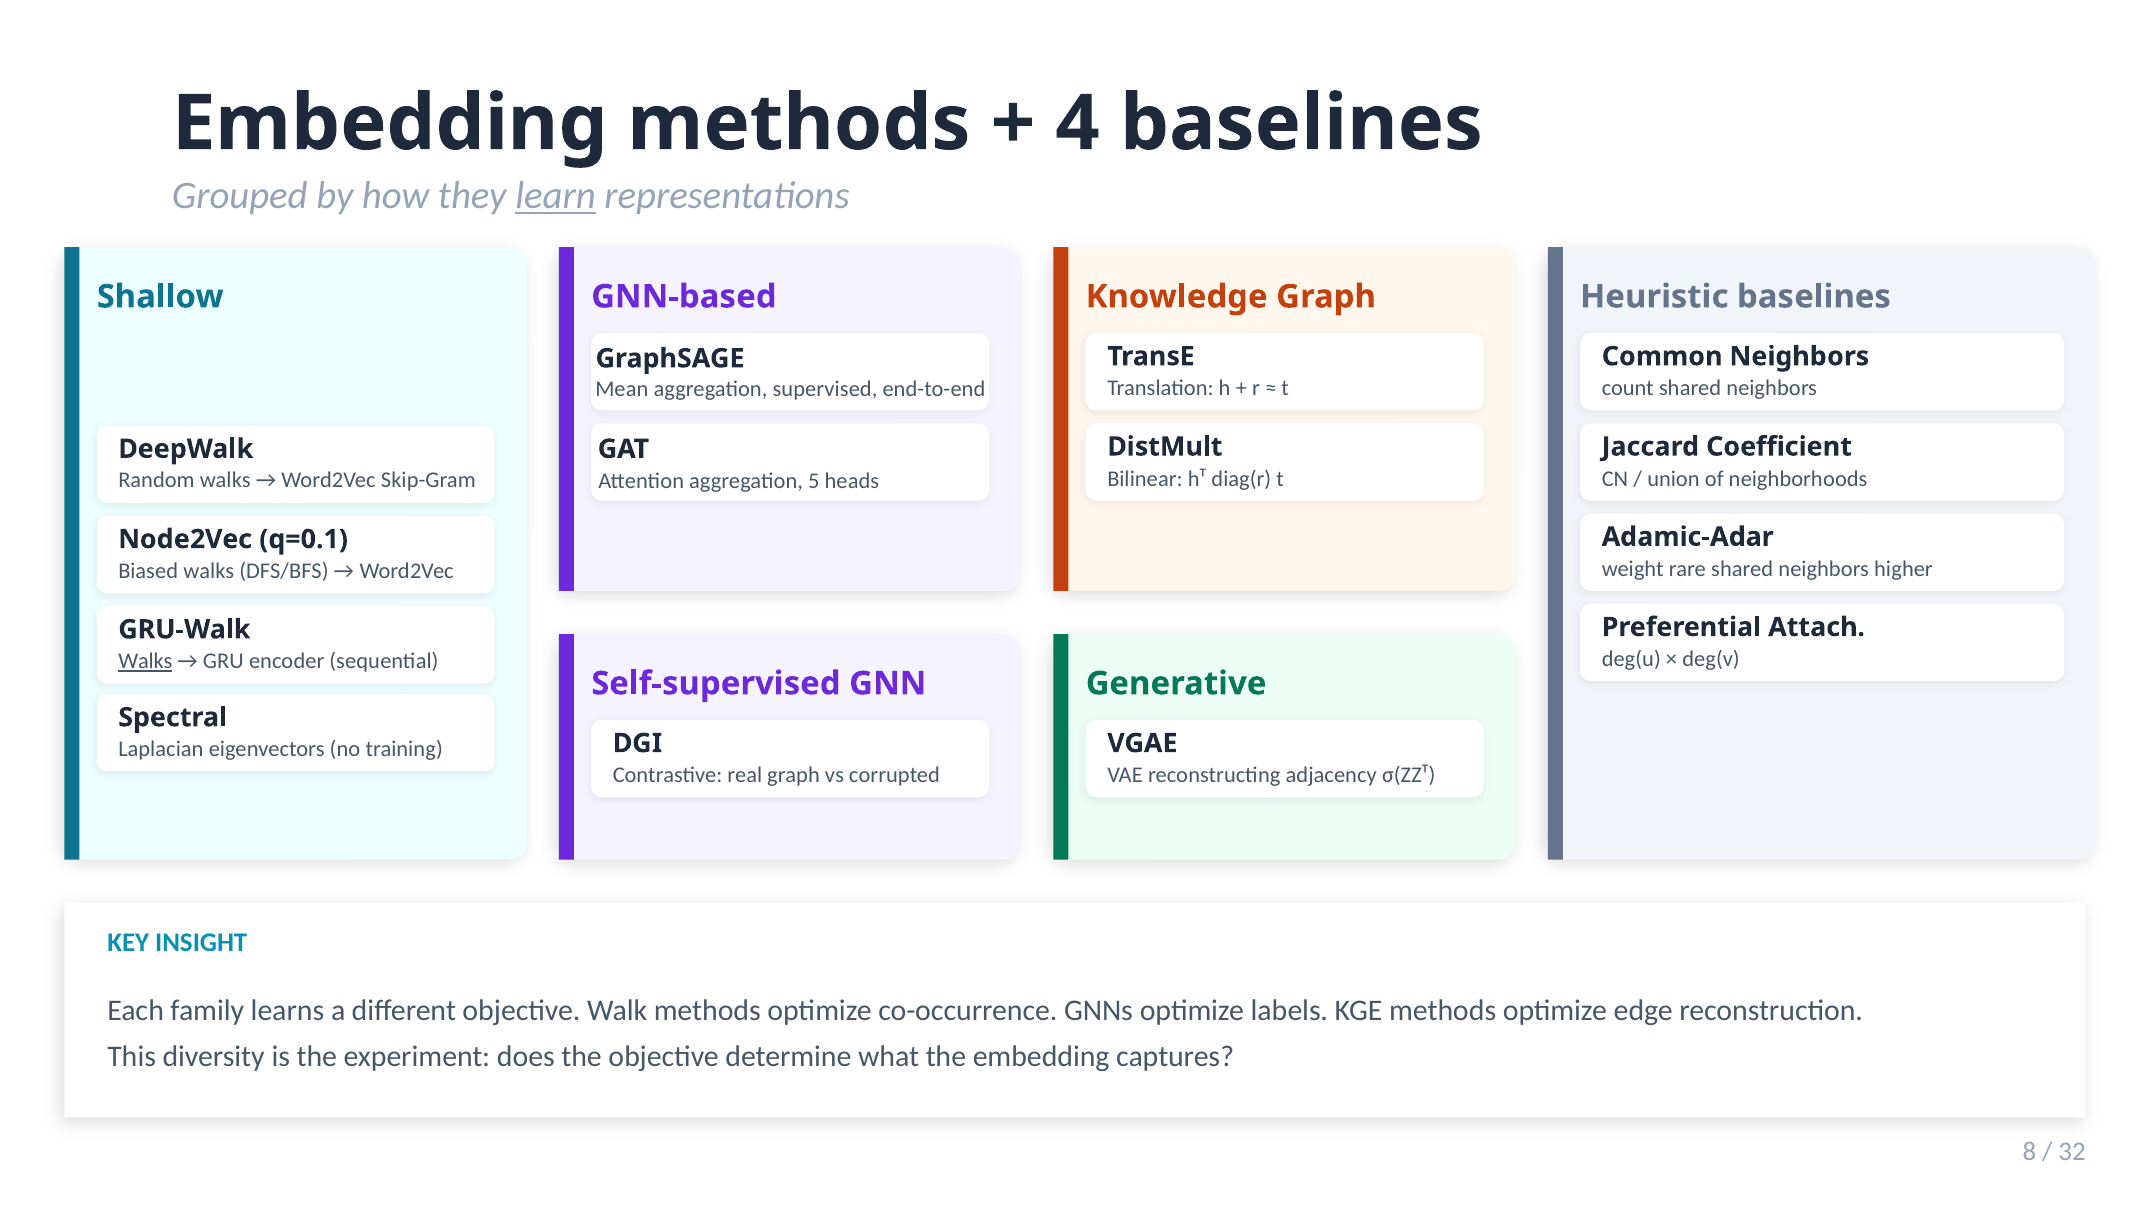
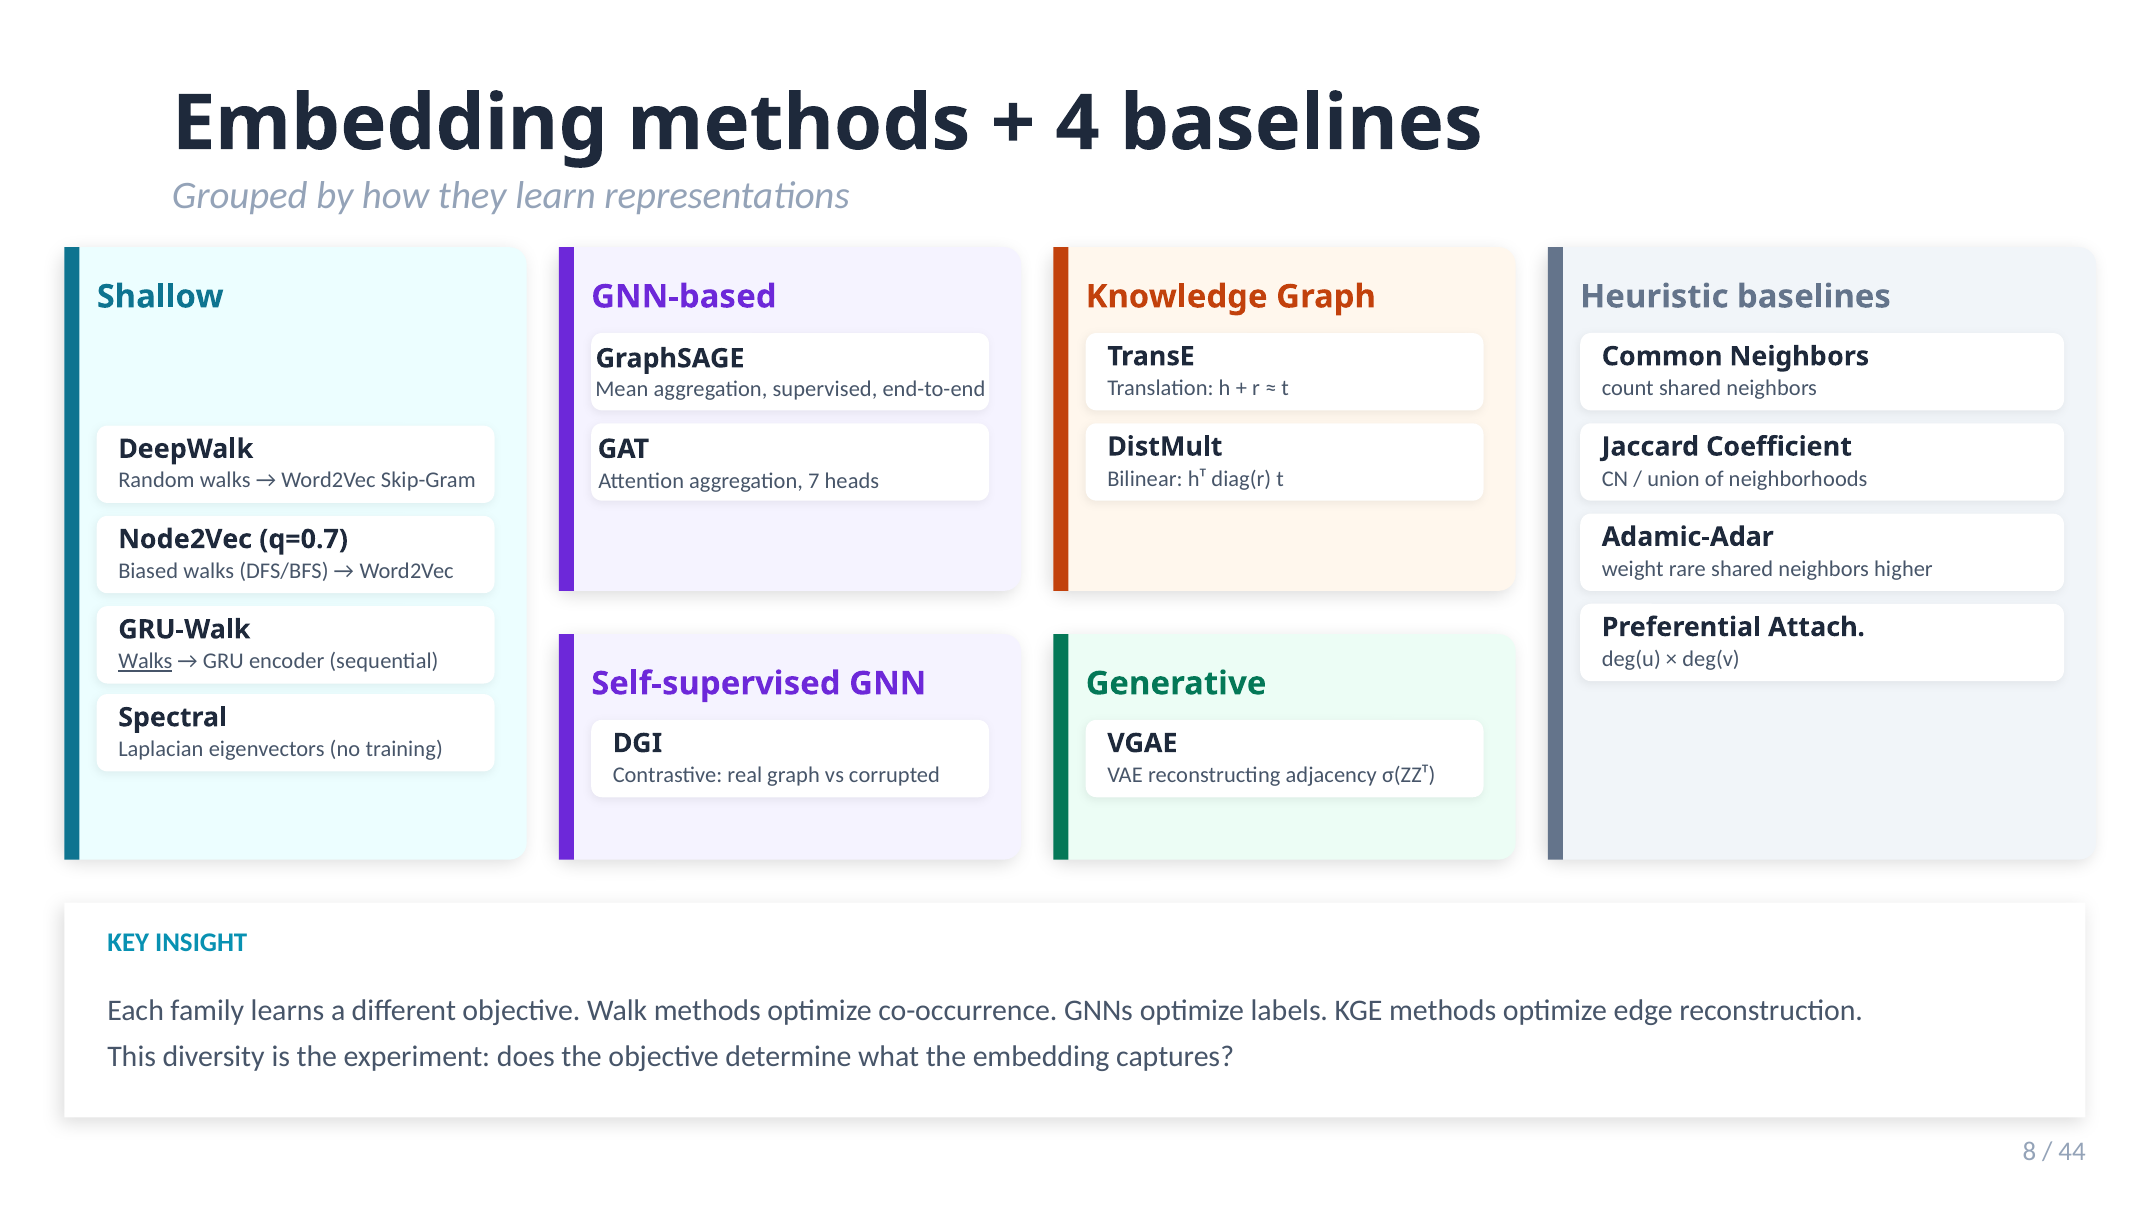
learn underline: present -> none (556, 196)
5: 5 -> 7 (814, 481)
q=0.1: q=0.1 -> q=0.7 (304, 539)
32: 32 -> 44 (2072, 1152)
